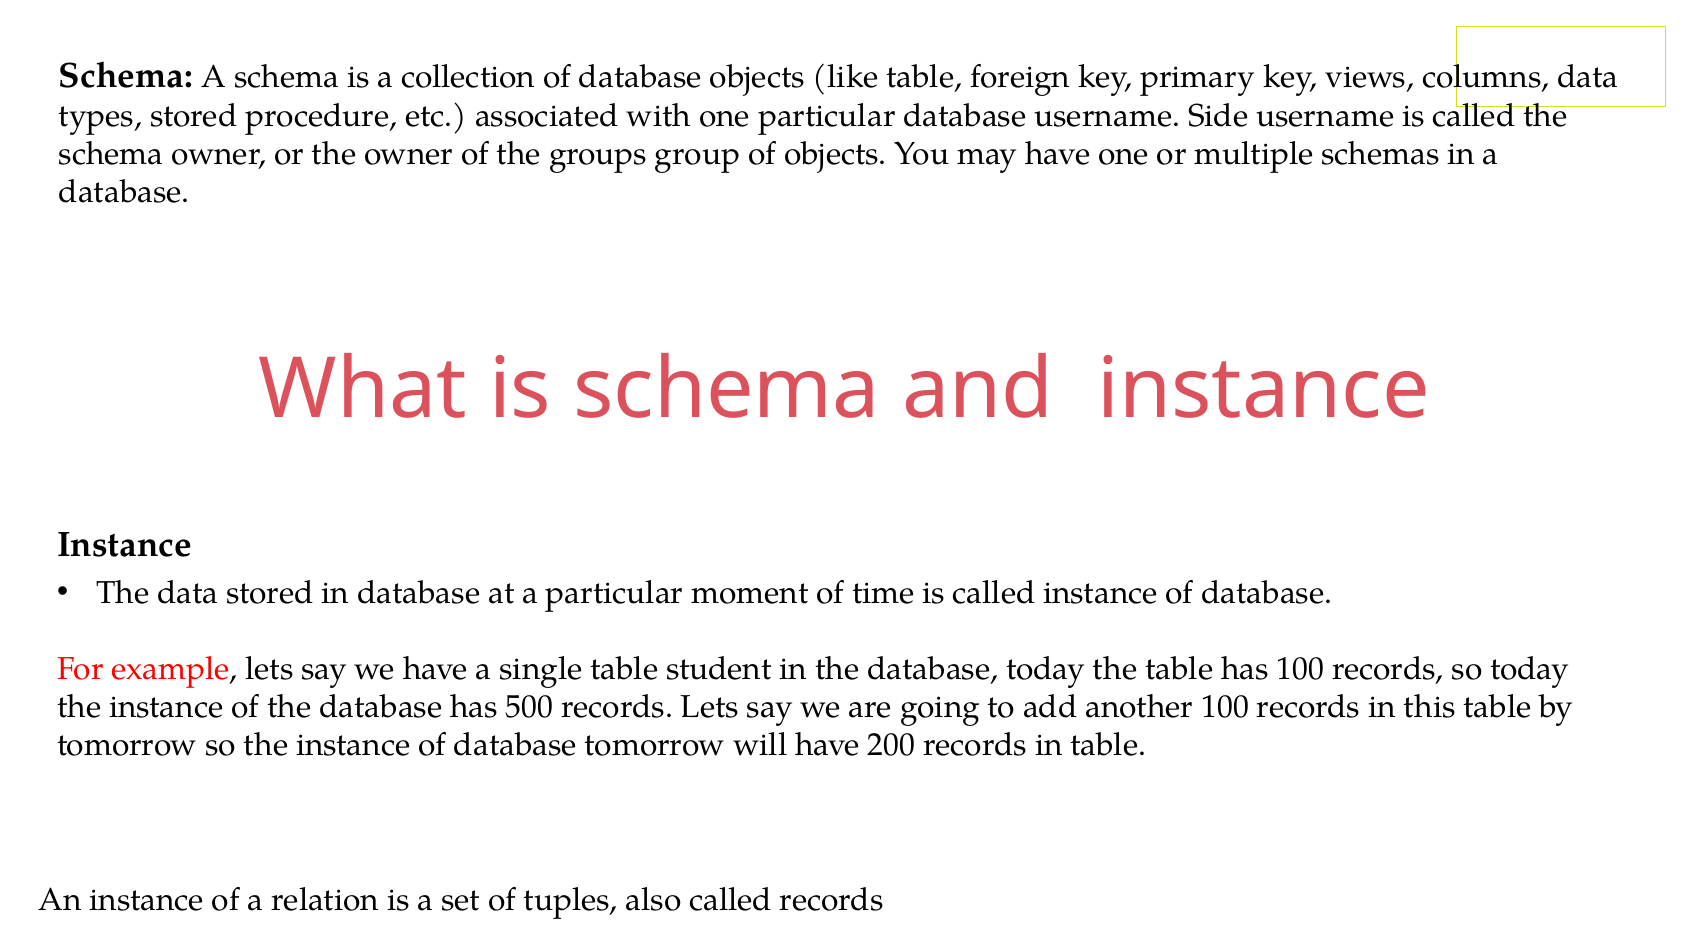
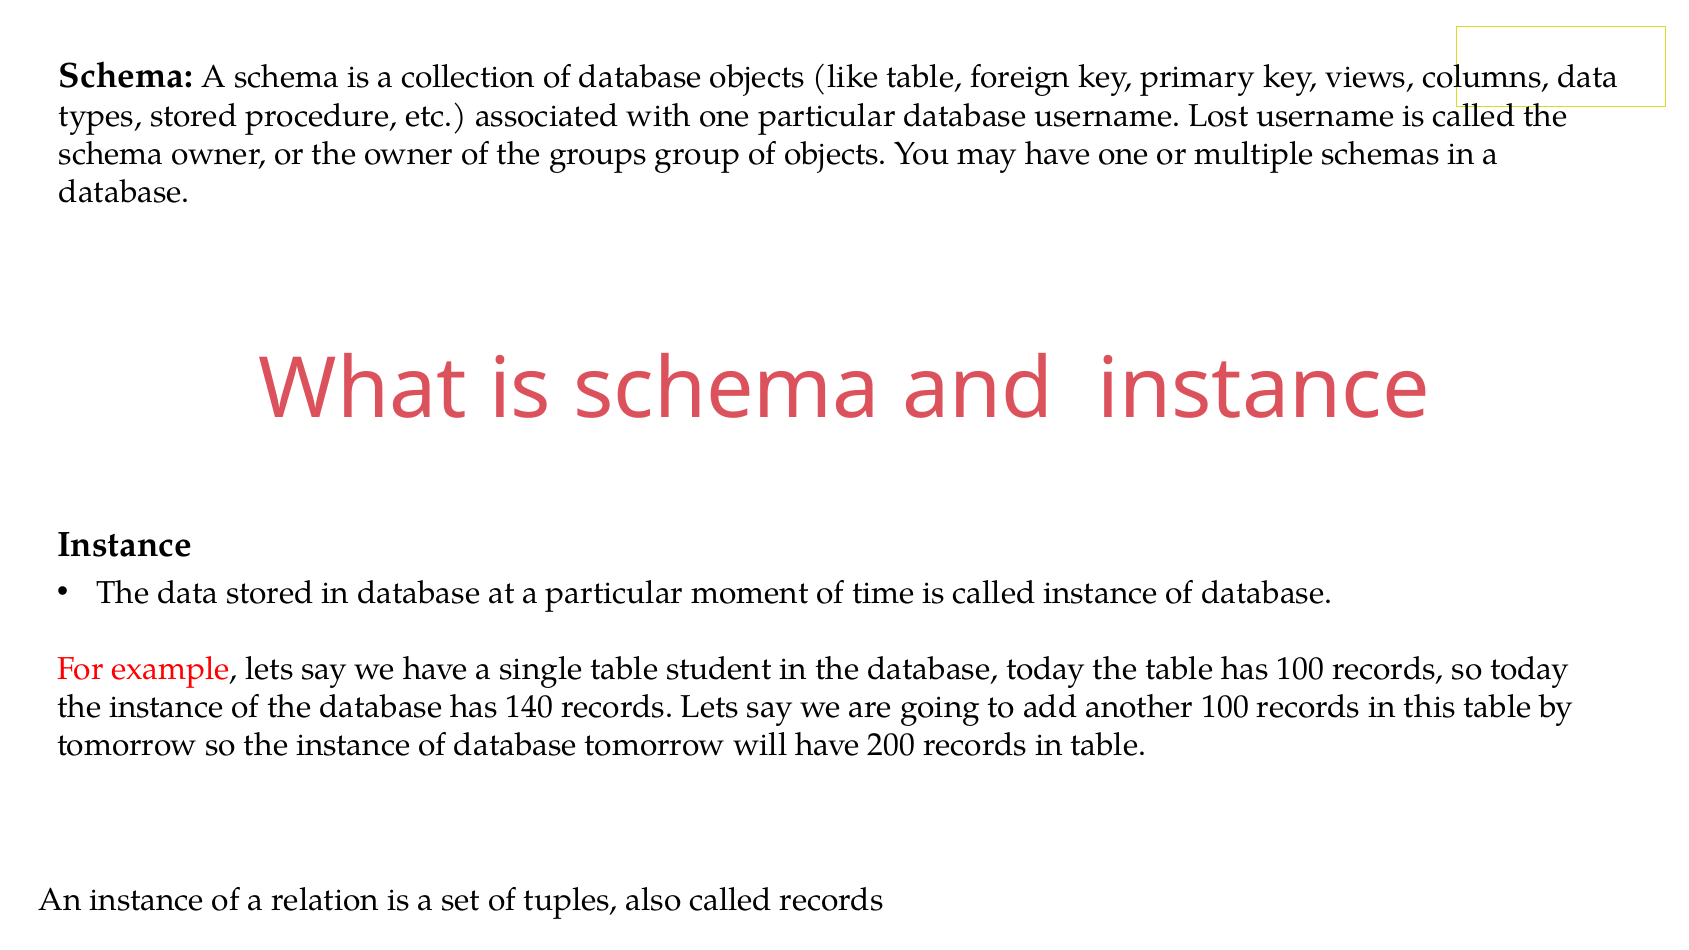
Side: Side -> Lost (1218, 116)
500: 500 -> 140 (530, 707)
